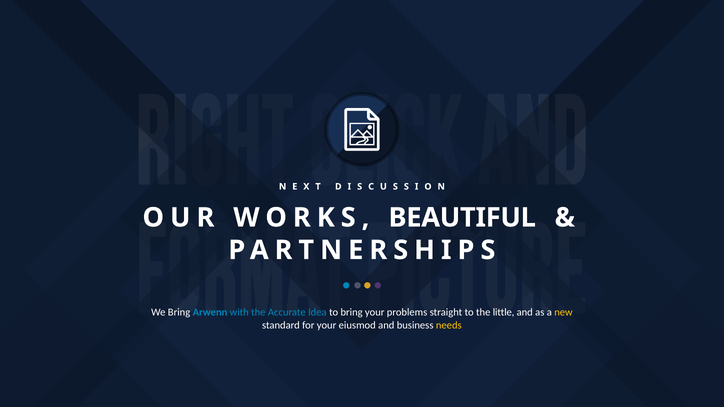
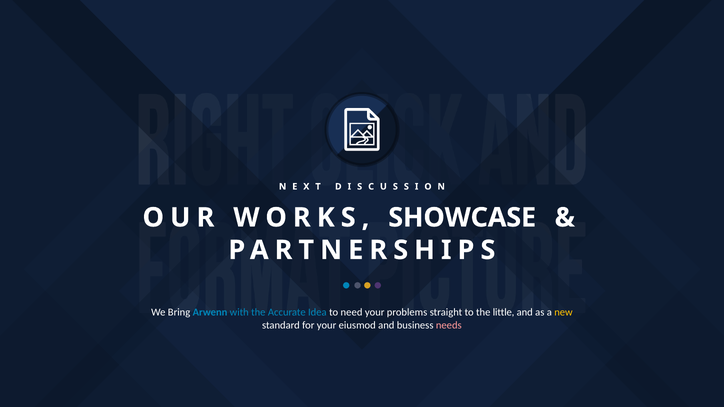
BEAUTIFUL: BEAUTIFUL -> SHOWCASE (462, 218)
to bring: bring -> need (352, 313)
needs colour: yellow -> pink (449, 325)
